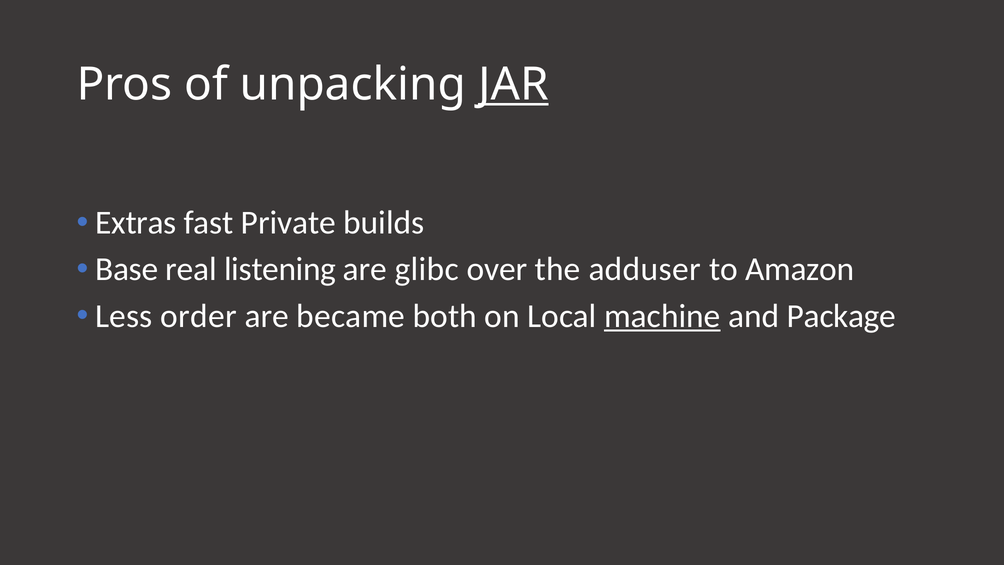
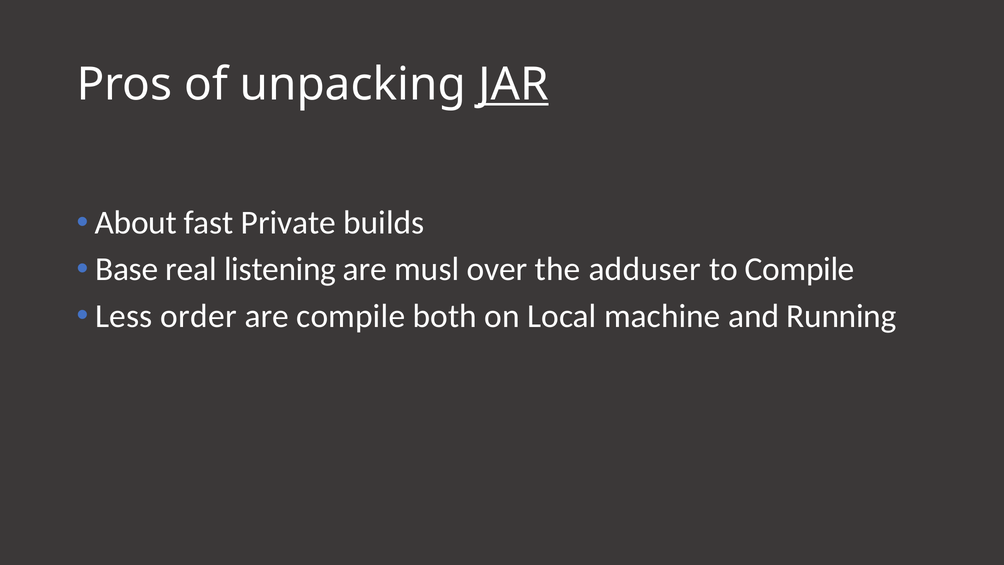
Extras: Extras -> About (136, 223)
glibc: glibc -> musl (427, 269)
to Amazon: Amazon -> Compile (800, 269)
are became: became -> compile (351, 316)
machine underline: present -> none (662, 316)
Package: Package -> Running (841, 316)
